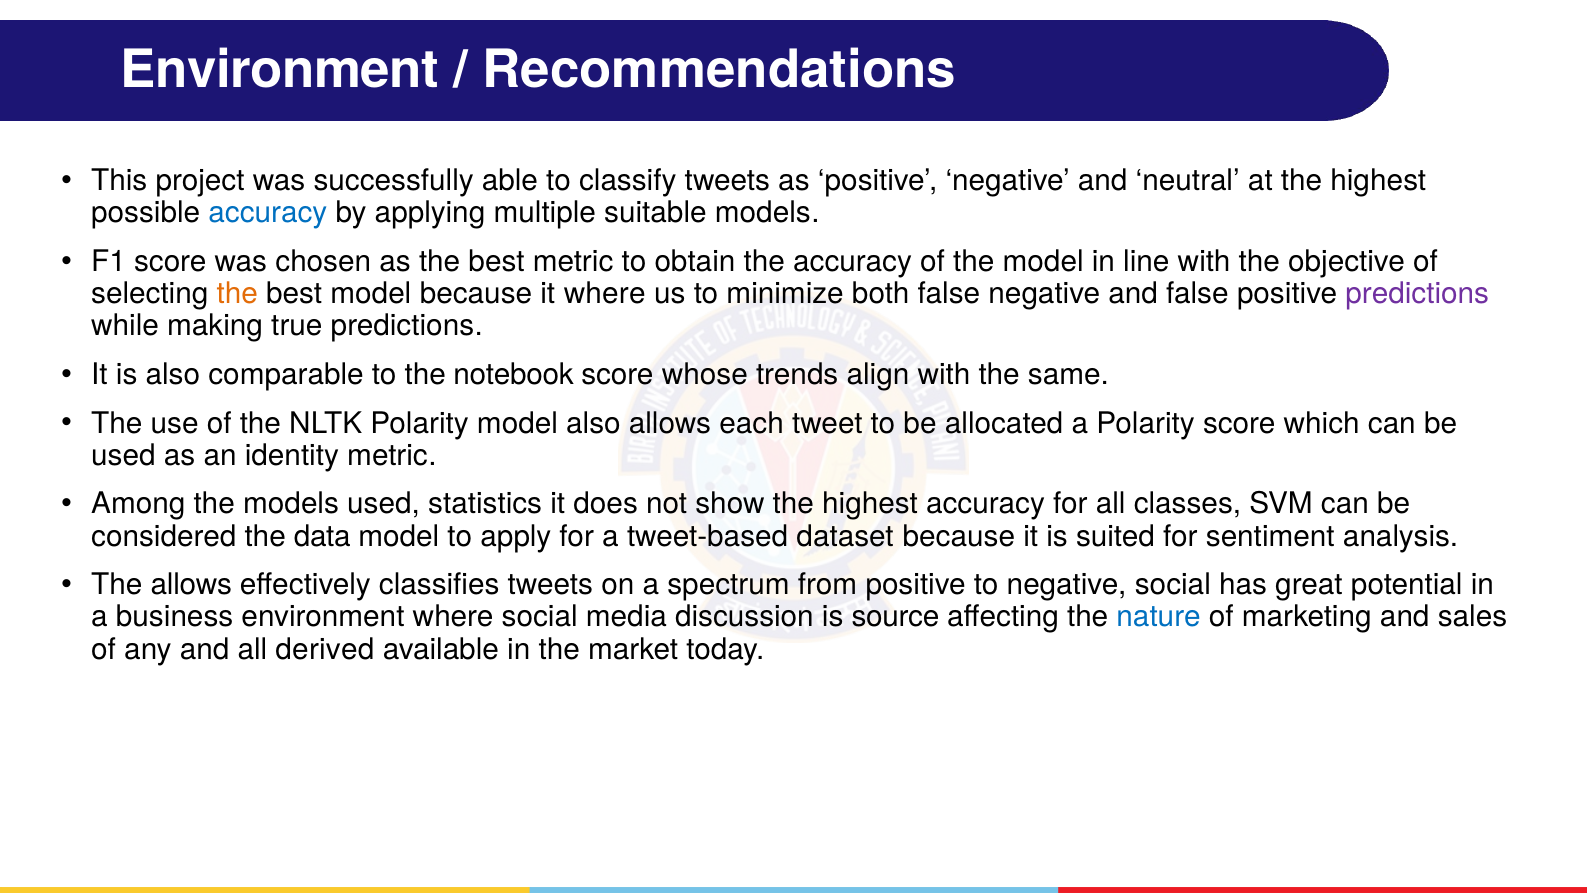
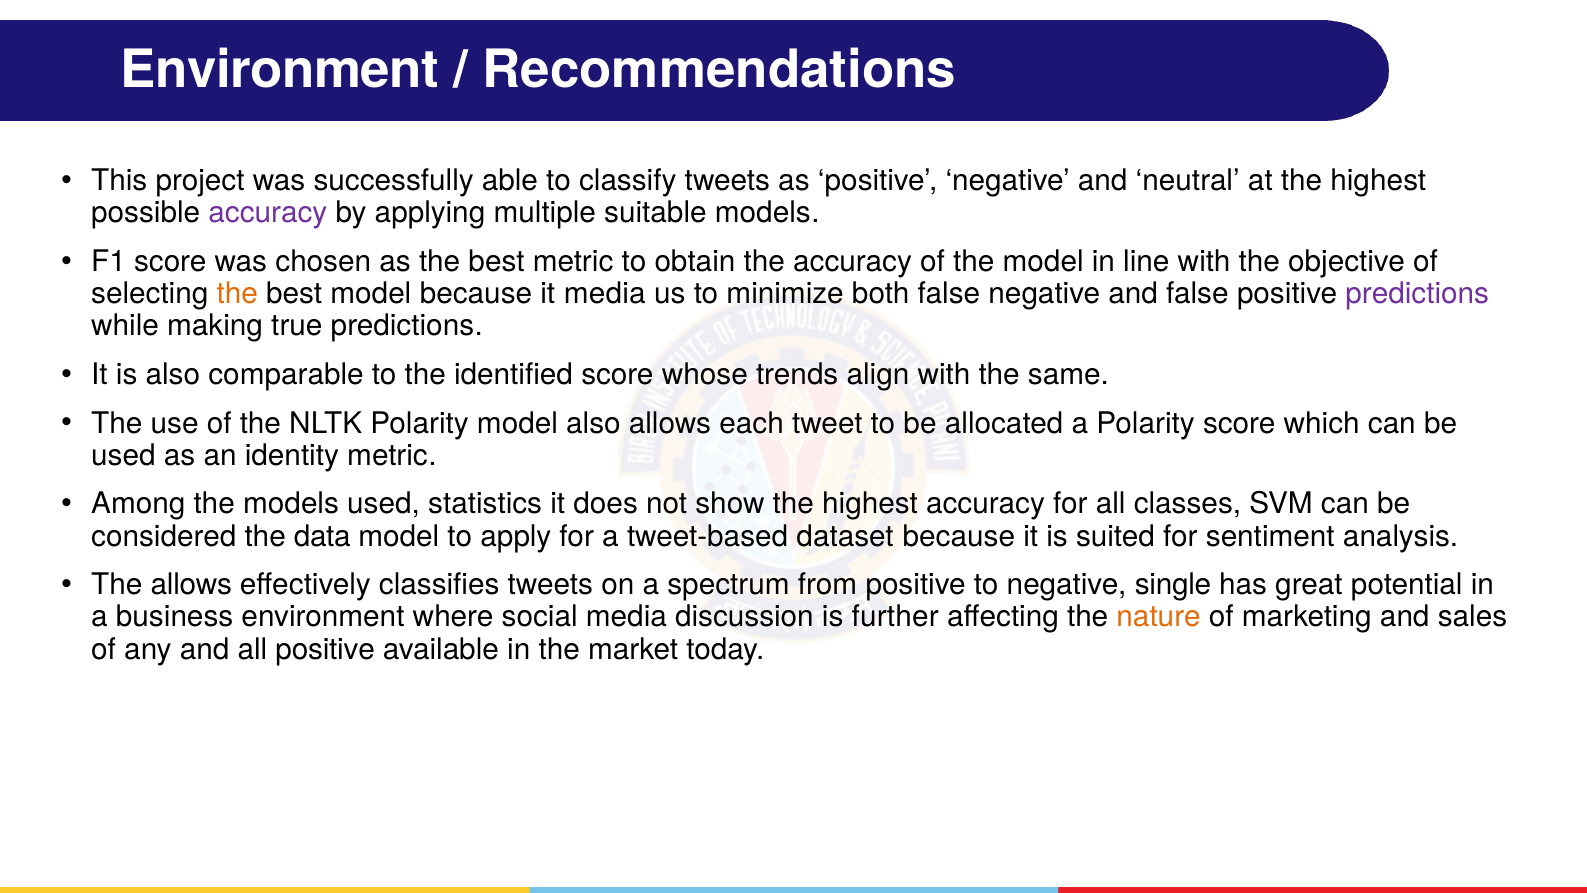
accuracy colour: blue -> purple (268, 213)
it where: where -> media (605, 294)
notebook: notebook -> identified (514, 374)
negative social: social -> single (1173, 585)
source: source -> further (895, 617)
nature colour: blue -> orange (1159, 617)
all derived: derived -> positive (325, 649)
